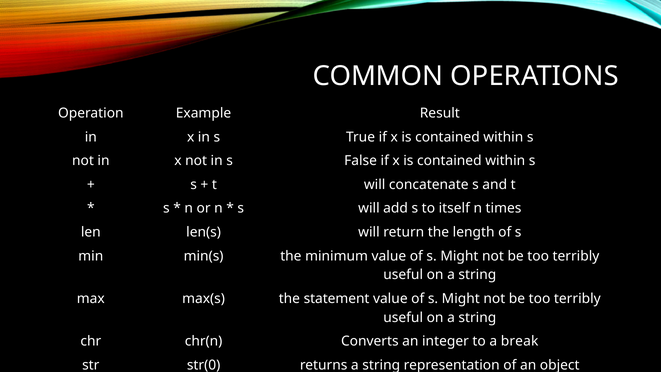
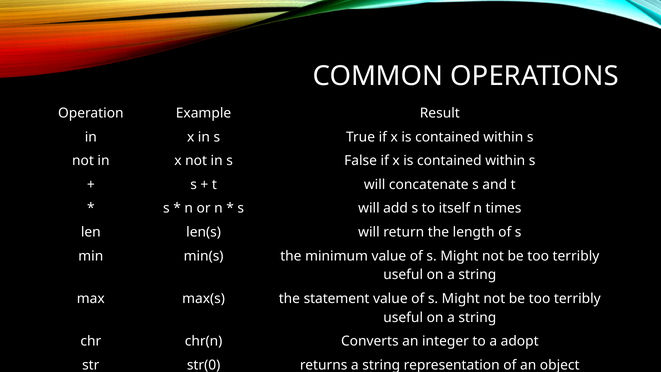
break: break -> adopt (520, 341)
